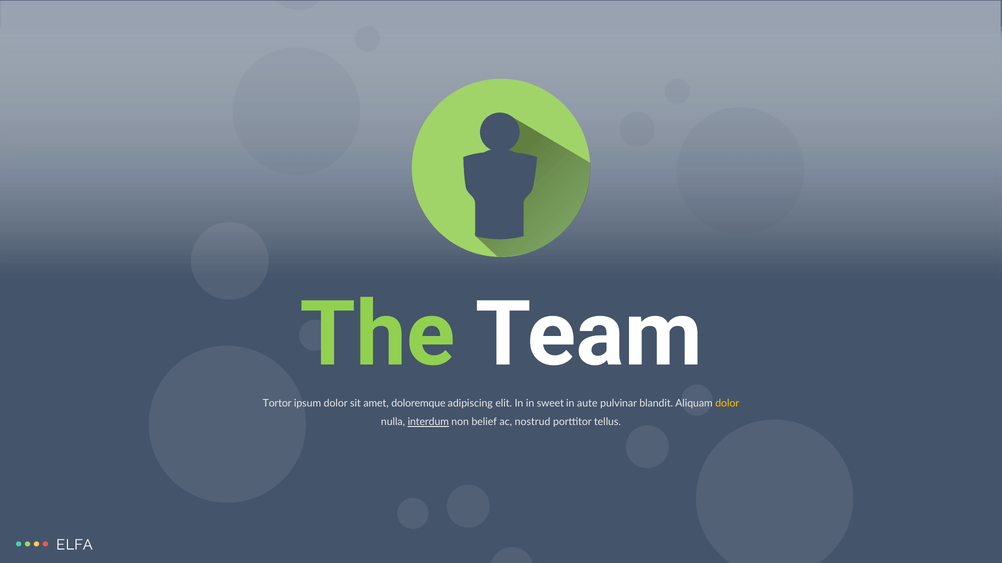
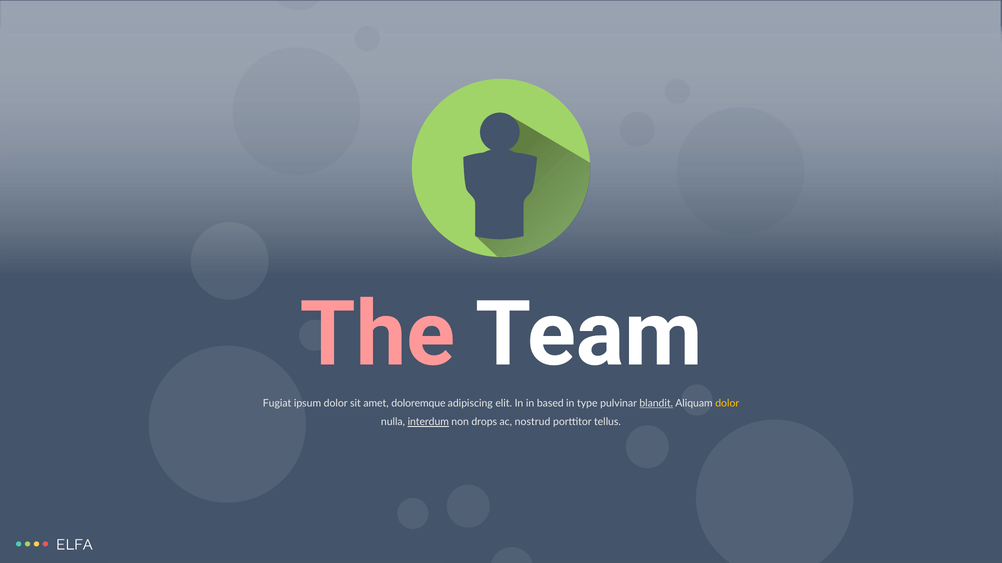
The colour: light green -> pink (377, 335)
Tortor: Tortor -> Fugiat (277, 404)
sweet: sweet -> based (550, 404)
aute: aute -> type (587, 404)
blandit underline: none -> present (656, 404)
belief: belief -> drops (484, 422)
